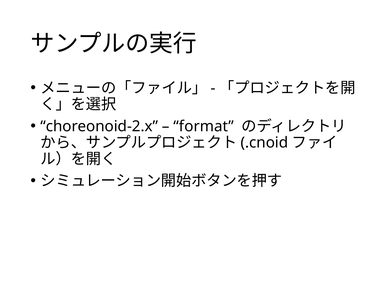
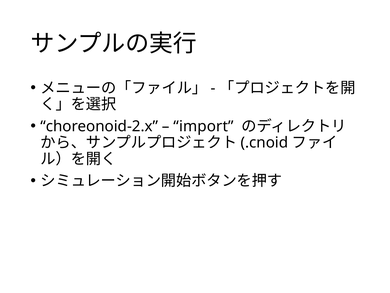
format: format -> import (204, 126)
